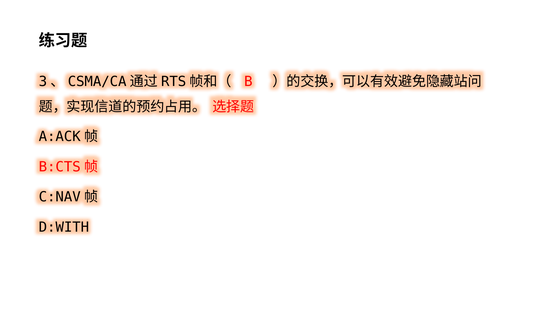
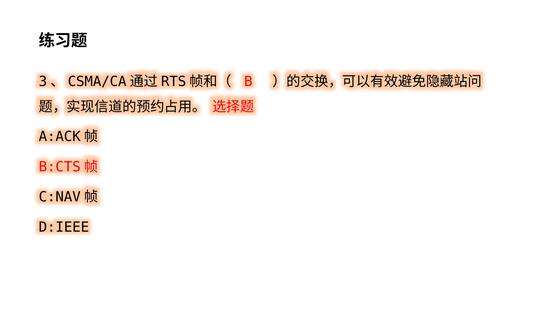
D:WITH: D:WITH -> D:IEEE (64, 227)
